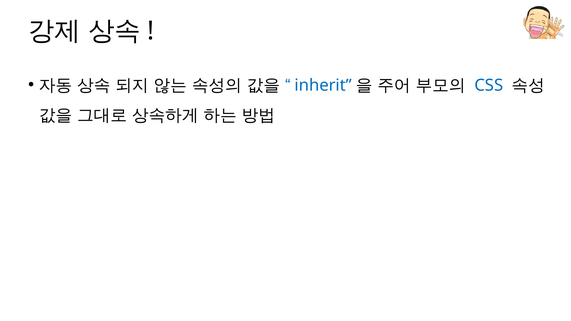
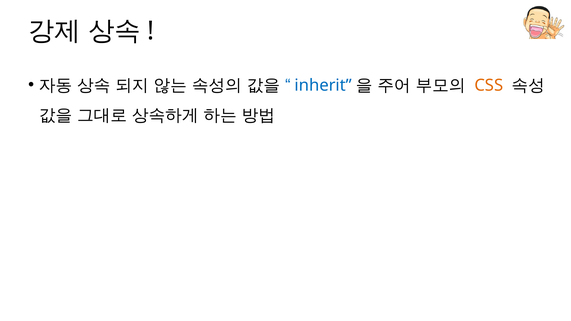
CSS colour: blue -> orange (489, 85)
